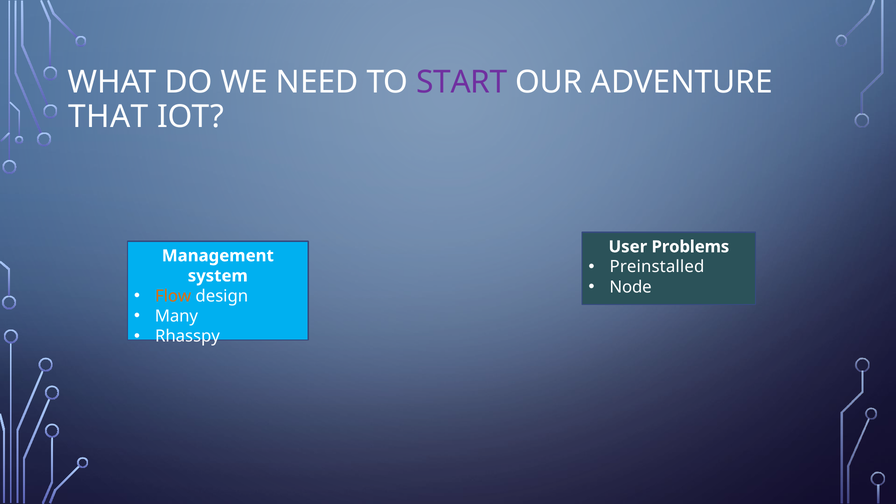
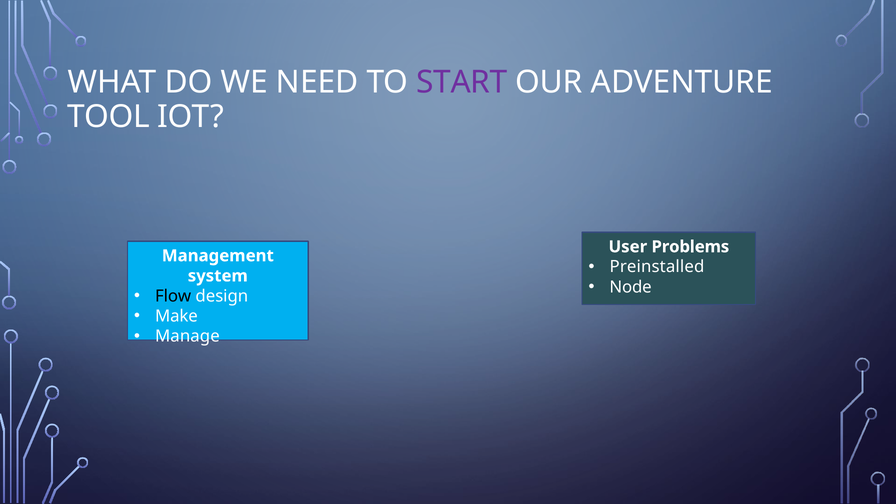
THAT: THAT -> TOOL (109, 117)
Flow colour: orange -> black (173, 296)
Many: Many -> Make (176, 316)
Rhasspy: Rhasspy -> Manage (187, 336)
